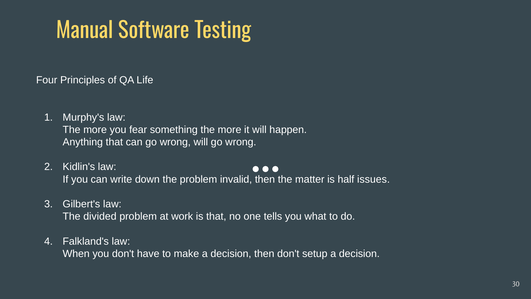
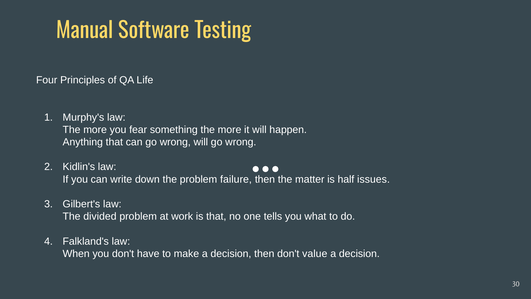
invalid: invalid -> failure (236, 179)
setup: setup -> value (315, 254)
